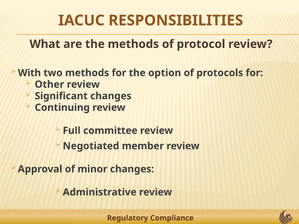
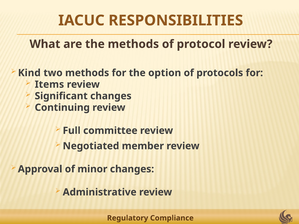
With: With -> Kind (29, 73)
Other: Other -> Items (49, 85)
